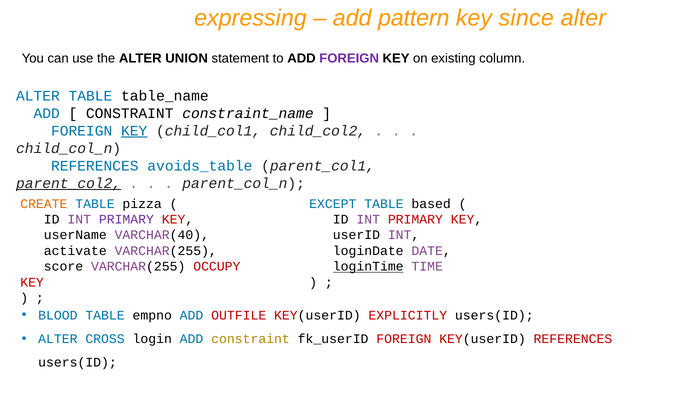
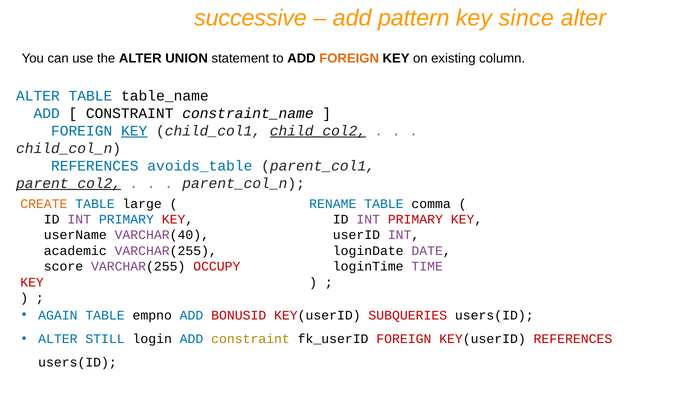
expressing: expressing -> successive (251, 18)
FOREIGN colour: purple -> orange (349, 58)
child_col2 underline: none -> present (318, 131)
pizza: pizza -> large (142, 204)
EXCEPT: EXCEPT -> RENAME (333, 204)
based: based -> comma (431, 204)
PRIMARY colour: purple -> blue (126, 220)
activate: activate -> academic (75, 251)
loginTime underline: present -> none (368, 267)
BLOOD: BLOOD -> AGAIN (58, 316)
OUTFILE: OUTFILE -> BONUSID (239, 316)
EXPLICITLY: EXPLICITLY -> SUBQUERIES (408, 316)
CROSS: CROSS -> STILL (105, 339)
